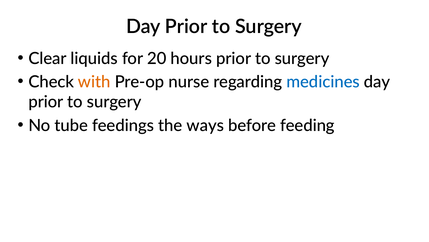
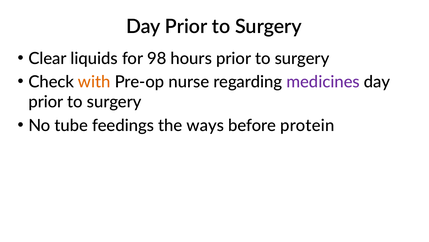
20: 20 -> 98 (157, 58)
medicines colour: blue -> purple (323, 82)
feeding: feeding -> protein (307, 125)
